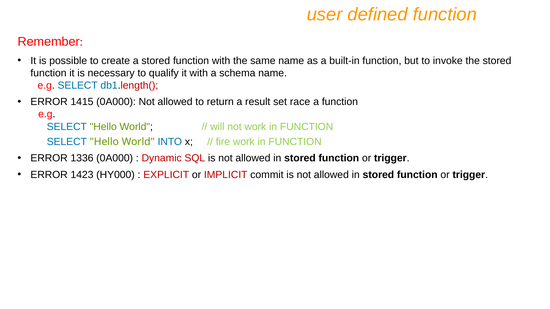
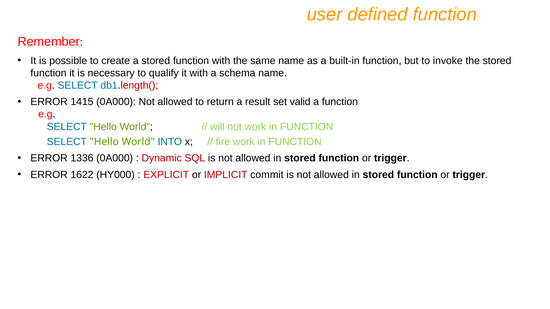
race: race -> valid (300, 102)
1423: 1423 -> 1622 (82, 175)
